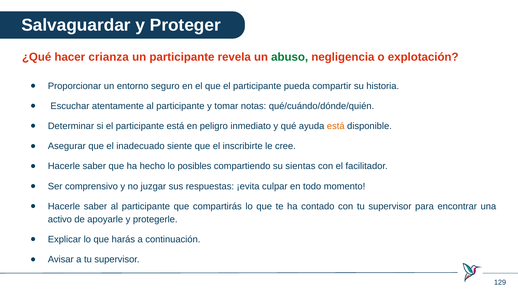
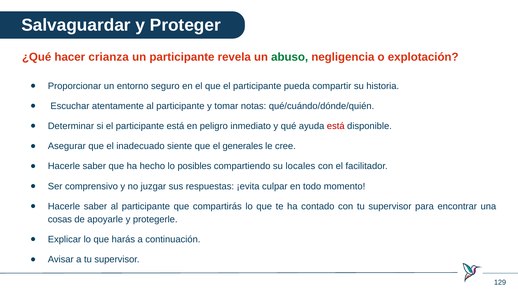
está colour: orange -> red (336, 126)
inscribirte: inscribirte -> generales (243, 146)
sientas: sientas -> locales (300, 166)
activo: activo -> cosas (60, 220)
